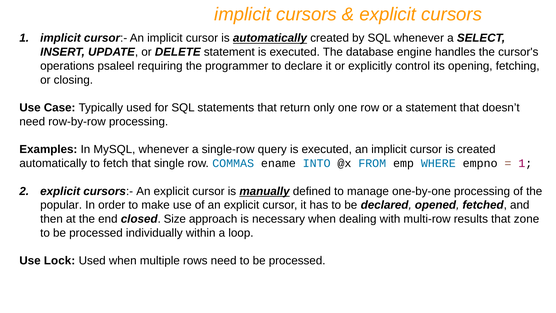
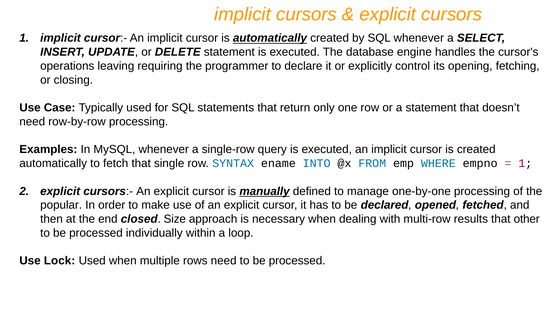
psaleel: psaleel -> leaving (116, 66)
COMMAS: COMMAS -> SYNTAX (233, 163)
zone: zone -> other (527, 219)
